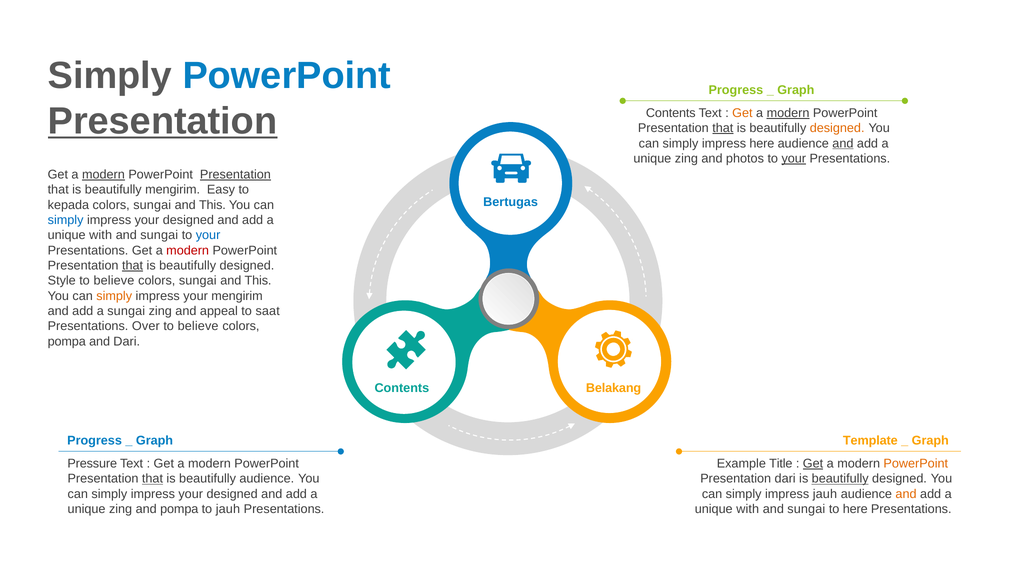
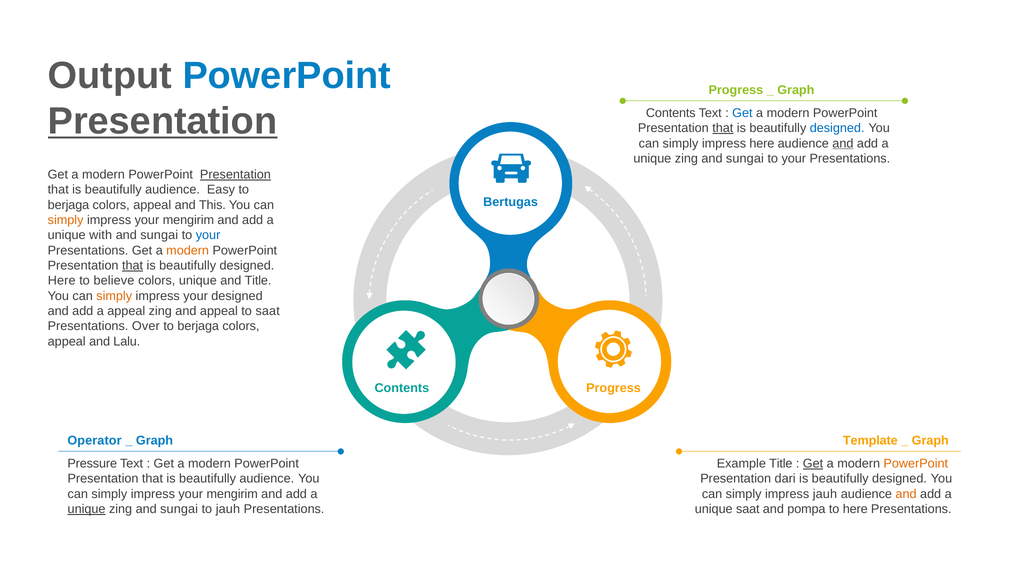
Simply: Simply -> Output (110, 76)
Get colour: orange -> blue (742, 113)
modern underline: present -> none (788, 113)
designed colour: orange -> blue (837, 128)
photos: photos -> sungai (745, 159)
your underline: present -> none (794, 159)
modern underline: present -> none (103, 175)
mengirim: mengirim -> audience (173, 190)
kepada: kepada -> berjaga (68, 205)
sungai: sungai -> appeal (152, 205)
simply colour: blue -> orange (66, 220)
designed: designed -> mengirim (188, 220)
modern colour: red -> orange (188, 251)
Style: Style -> Here (62, 281)
sungai: sungai -> unique (198, 281)
This: This -> Title (258, 281)
your mengirim: mengirim -> designed (237, 296)
a sungai: sungai -> appeal (126, 311)
believe: believe -> berjaga (198, 326)
pompa: pompa -> appeal (67, 342)
and Dari: Dari -> Lalu (127, 342)
Contents Belakang: Belakang -> Progress (613, 388)
Progress: Progress -> Operator (94, 441)
that underline: present -> none (152, 479)
beautifully underline: present -> none (840, 479)
designed: designed -> mengirim (232, 494)
unique underline: none -> present (87, 509)
pompa: pompa -> sungai (179, 509)
with: with -> saat (748, 509)
sungai: sungai -> pompa (806, 509)
